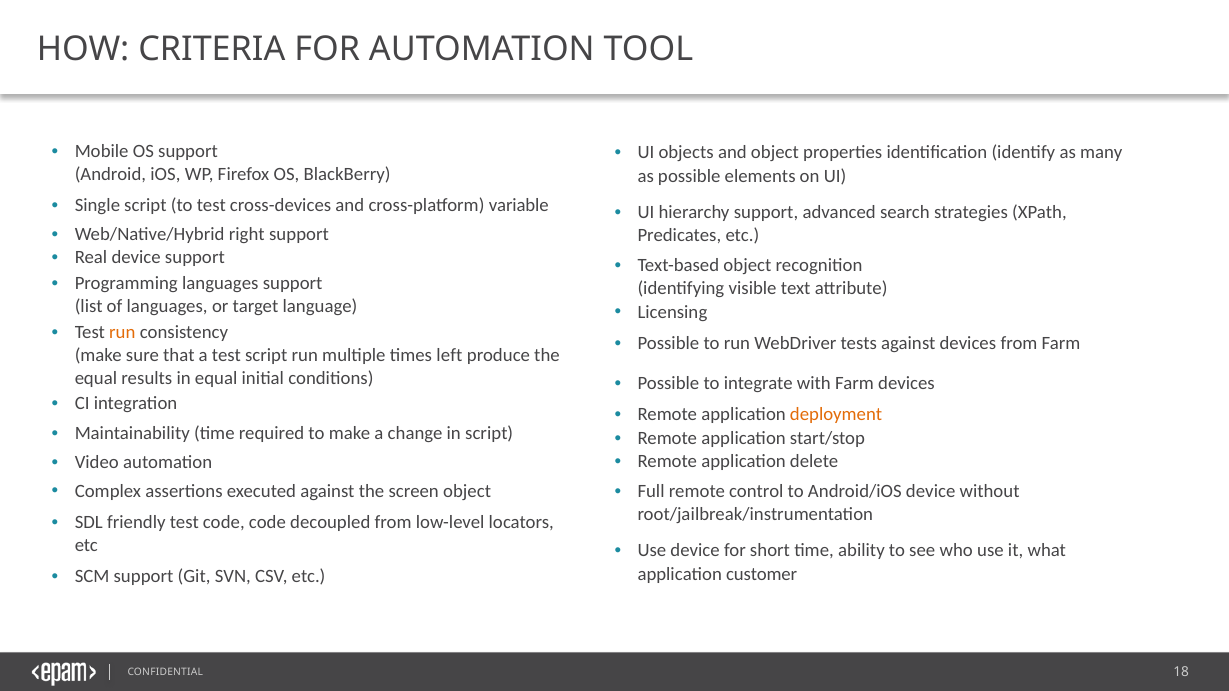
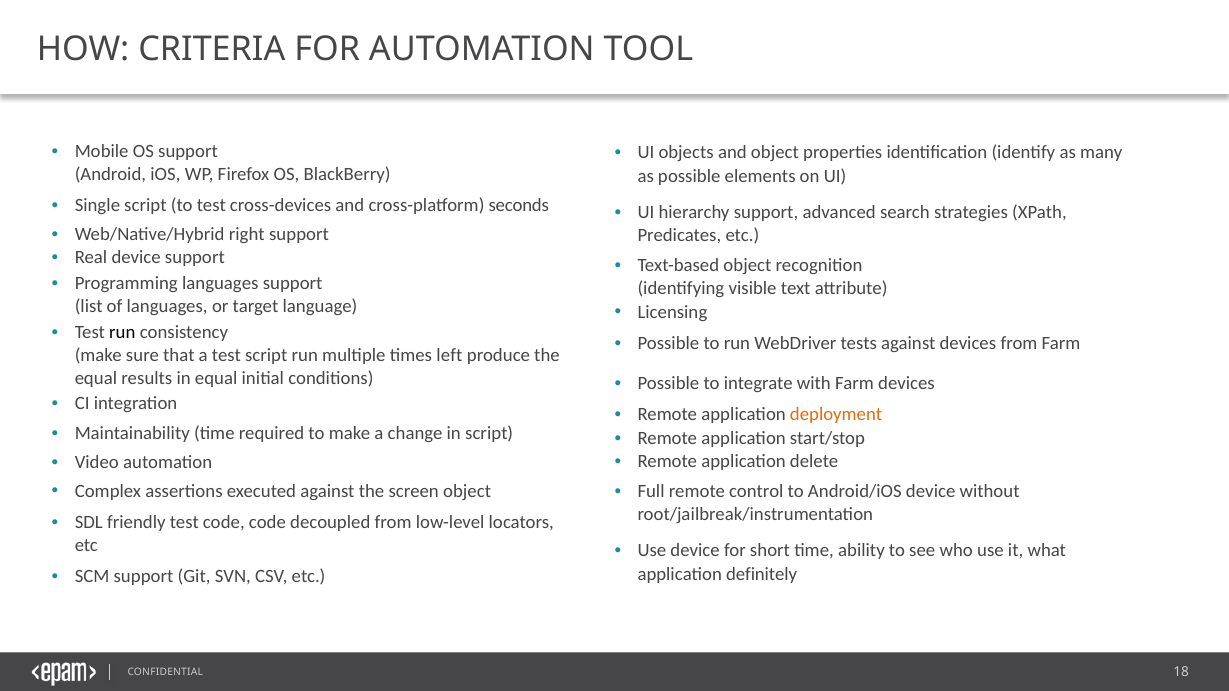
variable: variable -> seconds (519, 206)
run colour: orange -> black (122, 333)
customer: customer -> definitely (762, 574)
